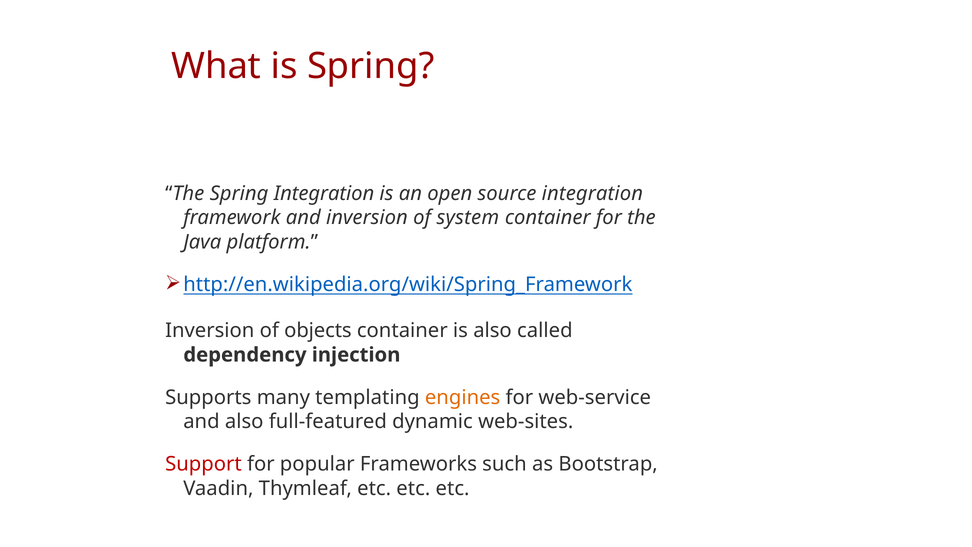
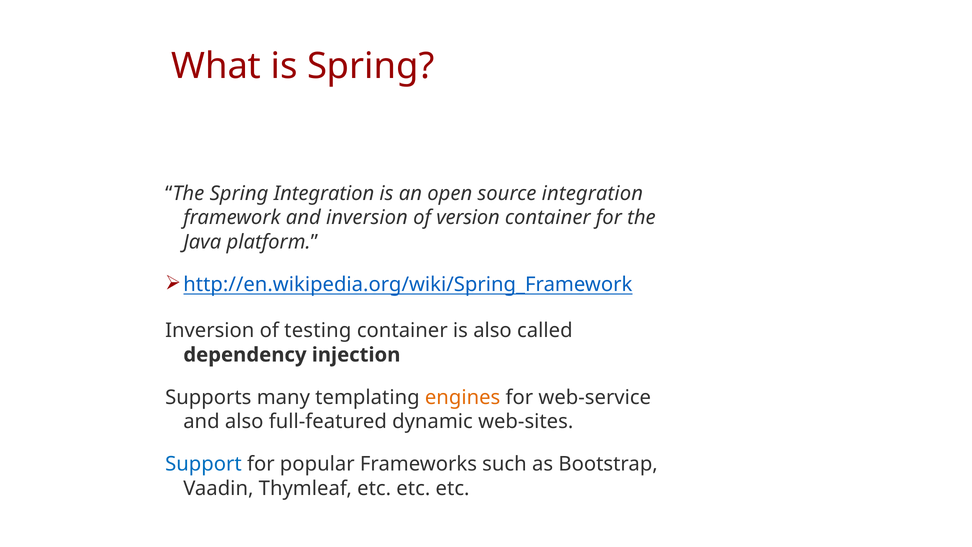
system: system -> version (468, 218)
objects: objects -> testing (318, 330)
Support colour: red -> blue (203, 464)
